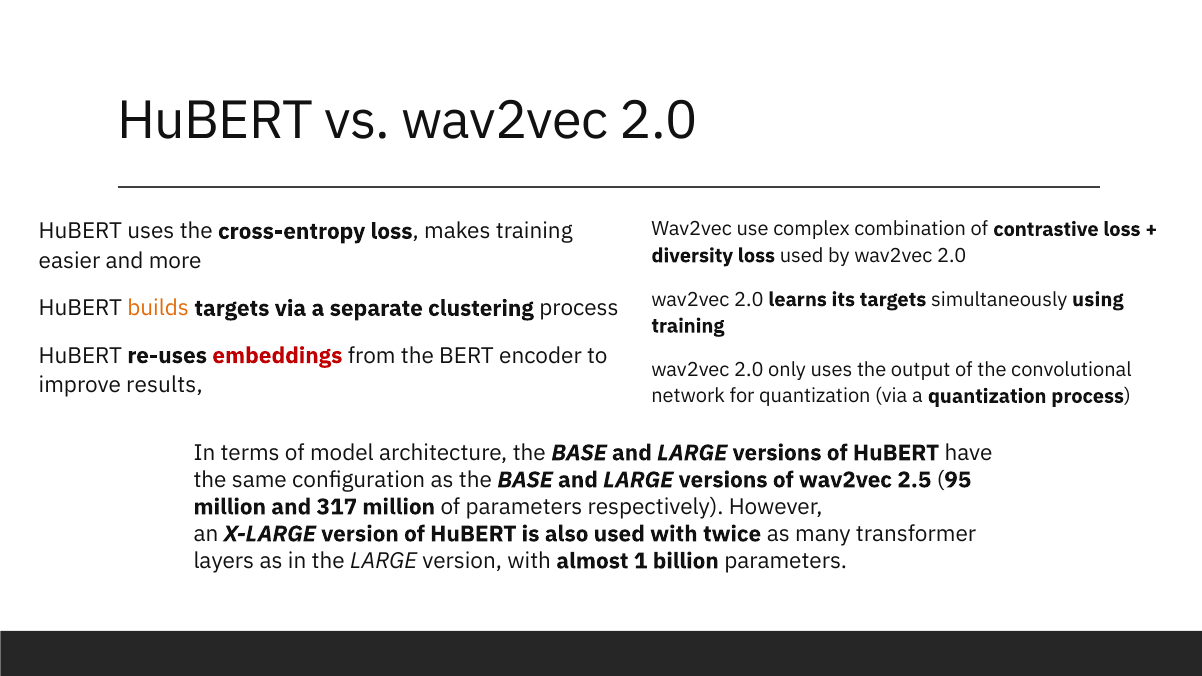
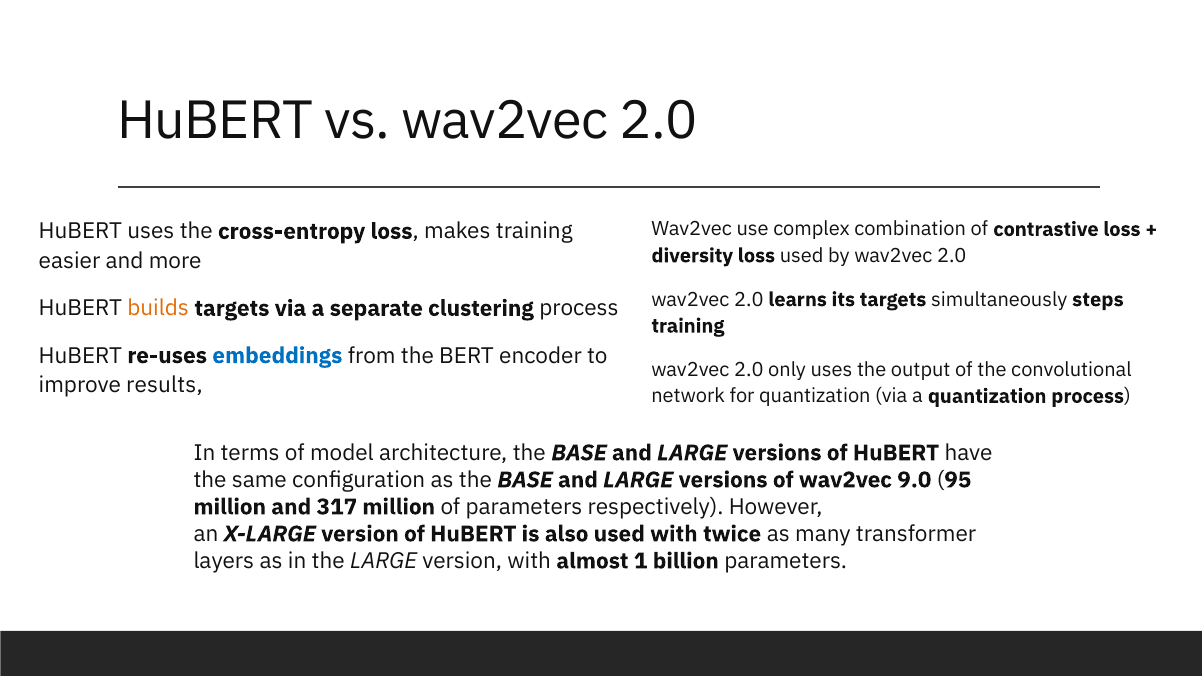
using: using -> steps (1098, 300)
embeddings colour: red -> blue (277, 356)
2.5: 2.5 -> 9.0 (914, 480)
